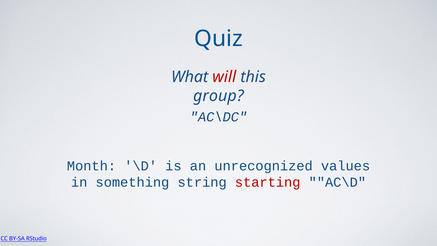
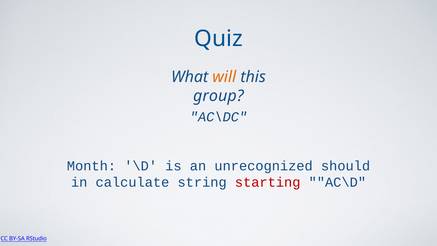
will colour: red -> orange (224, 77)
values: values -> should (346, 166)
something: something -> calculate (132, 182)
